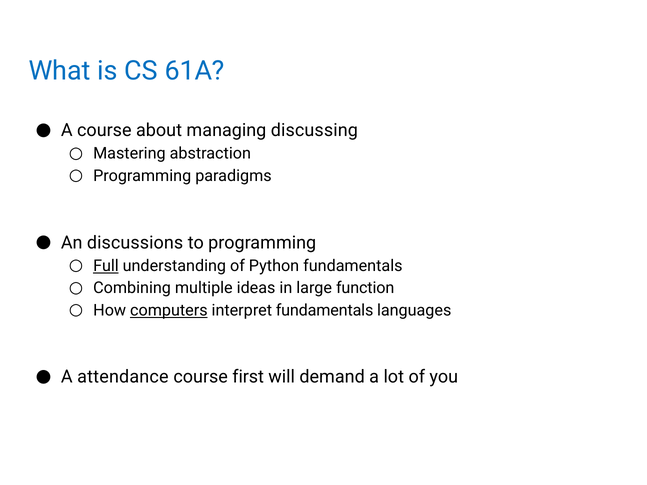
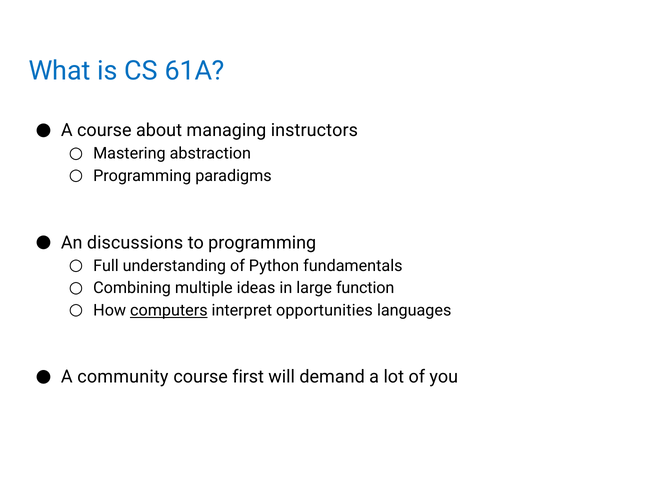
discussing: discussing -> instructors (314, 130)
Full underline: present -> none (106, 266)
interpret fundamentals: fundamentals -> opportunities (324, 311)
attendance: attendance -> community (123, 377)
